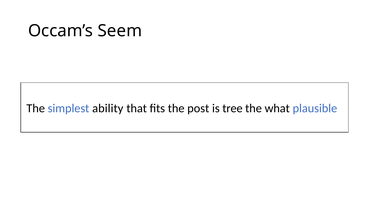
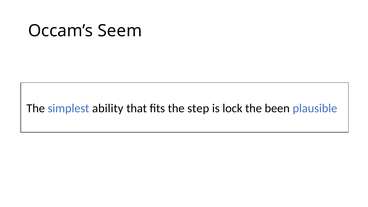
post: post -> step (198, 108)
tree: tree -> lock (232, 108)
what: what -> been (277, 108)
